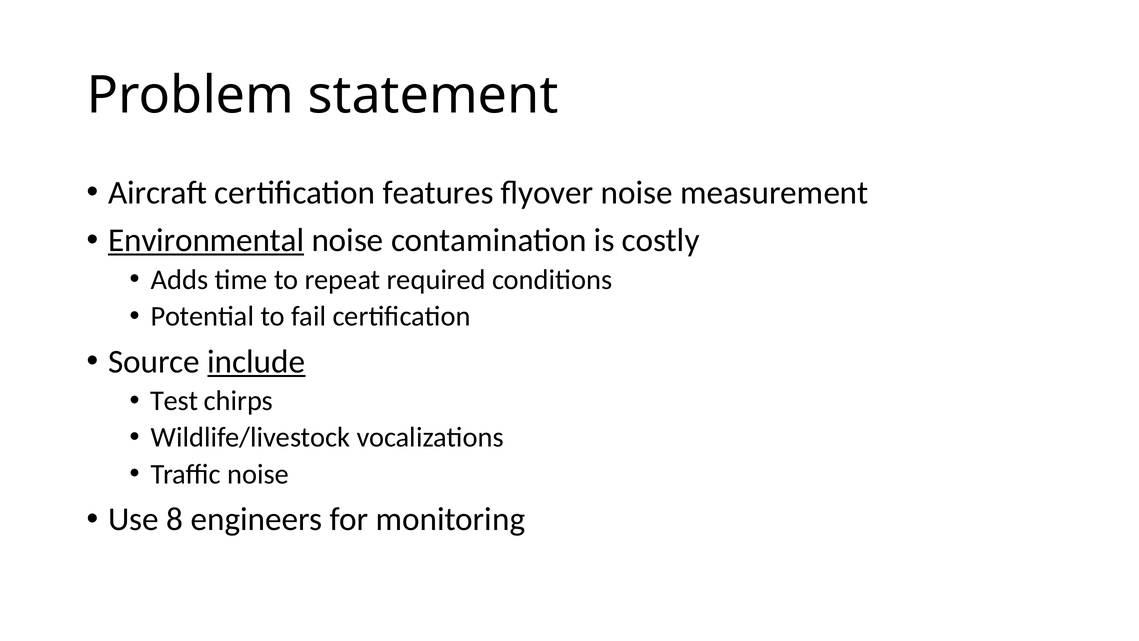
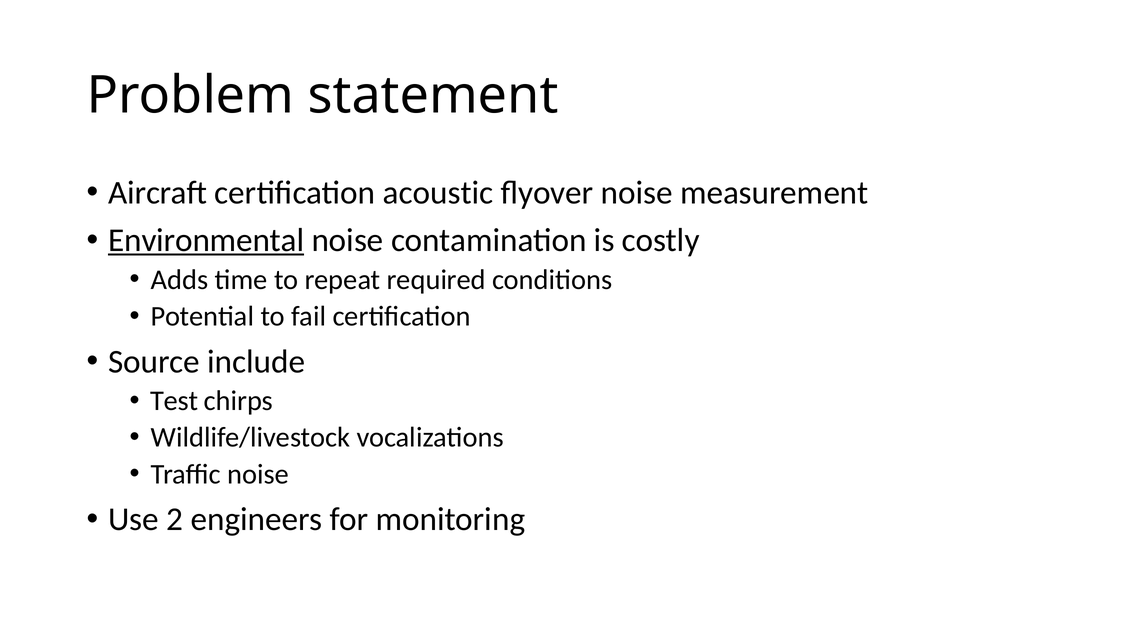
features: features -> acoustic (438, 193)
include underline: present -> none (256, 361)
8: 8 -> 2 (175, 519)
